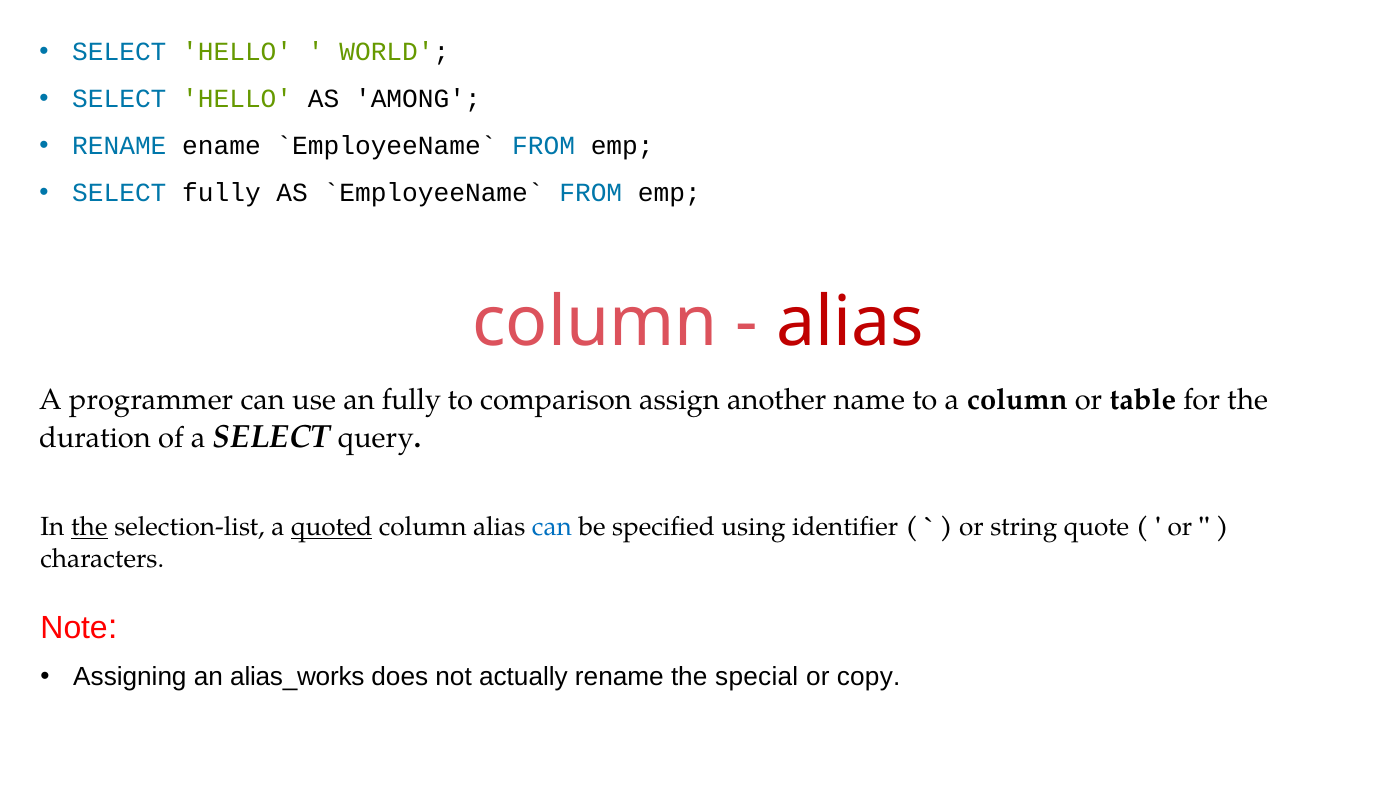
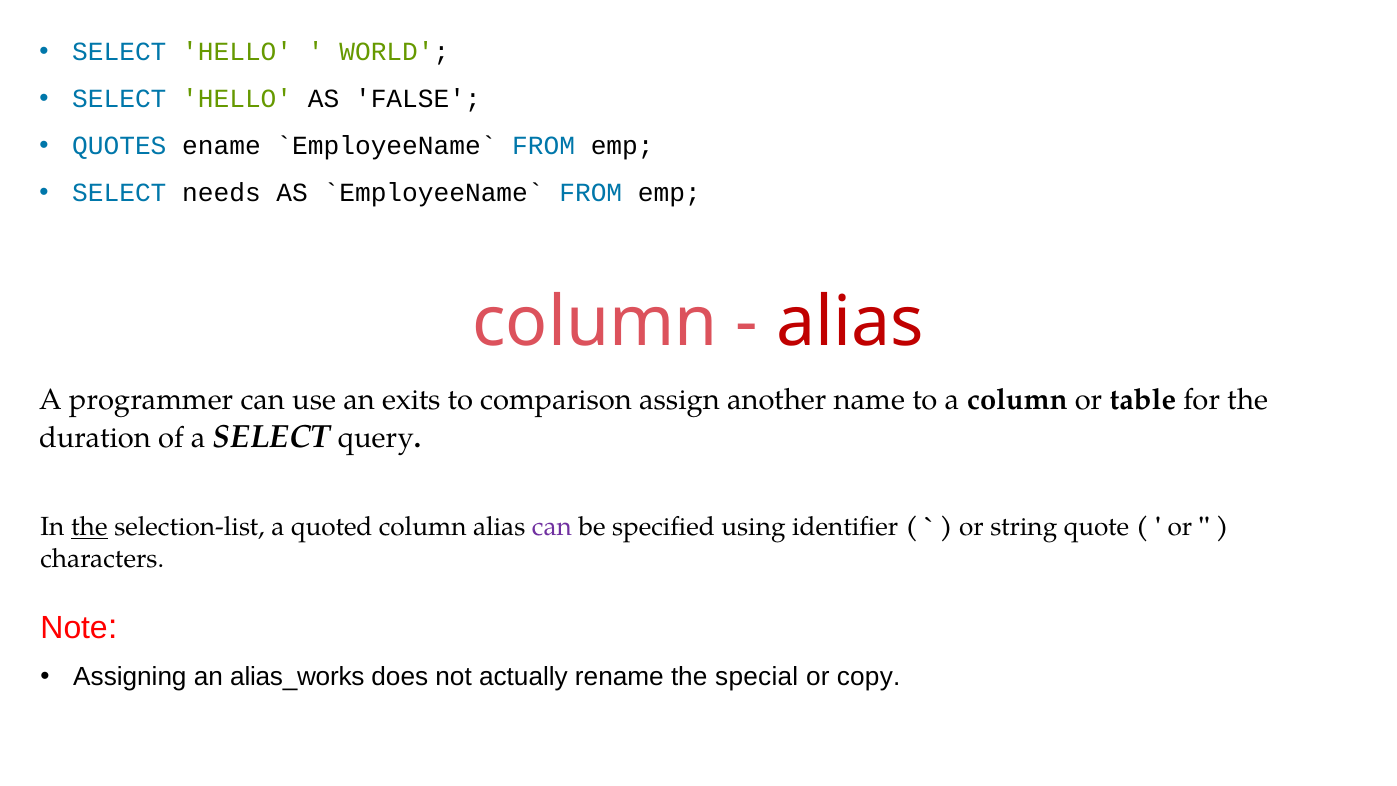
AMONG: AMONG -> FALSE (418, 99)
RENAME: RENAME -> QUOTES (119, 146)
SELECT fully: fully -> needs (221, 193)
an fully: fully -> exits (411, 400)
quoted underline: present -> none (332, 527)
can colour: blue -> purple (552, 527)
